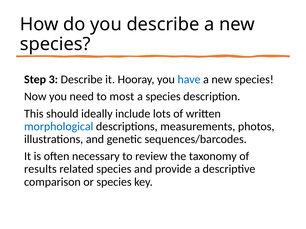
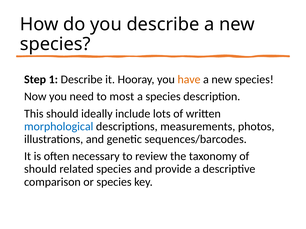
3: 3 -> 1 (53, 80)
have colour: blue -> orange (189, 80)
results: results -> should (40, 169)
